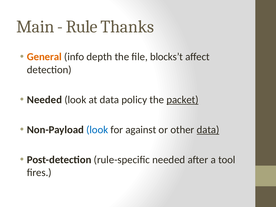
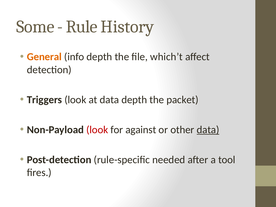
Main: Main -> Some (35, 27)
Thanks: Thanks -> History (127, 27)
blocks’t: blocks’t -> which’t (166, 57)
Needed: Needed -> Triggers (44, 100)
data policy: policy -> depth (134, 100)
packet underline: present -> none (182, 100)
look colour: blue -> red (97, 130)
